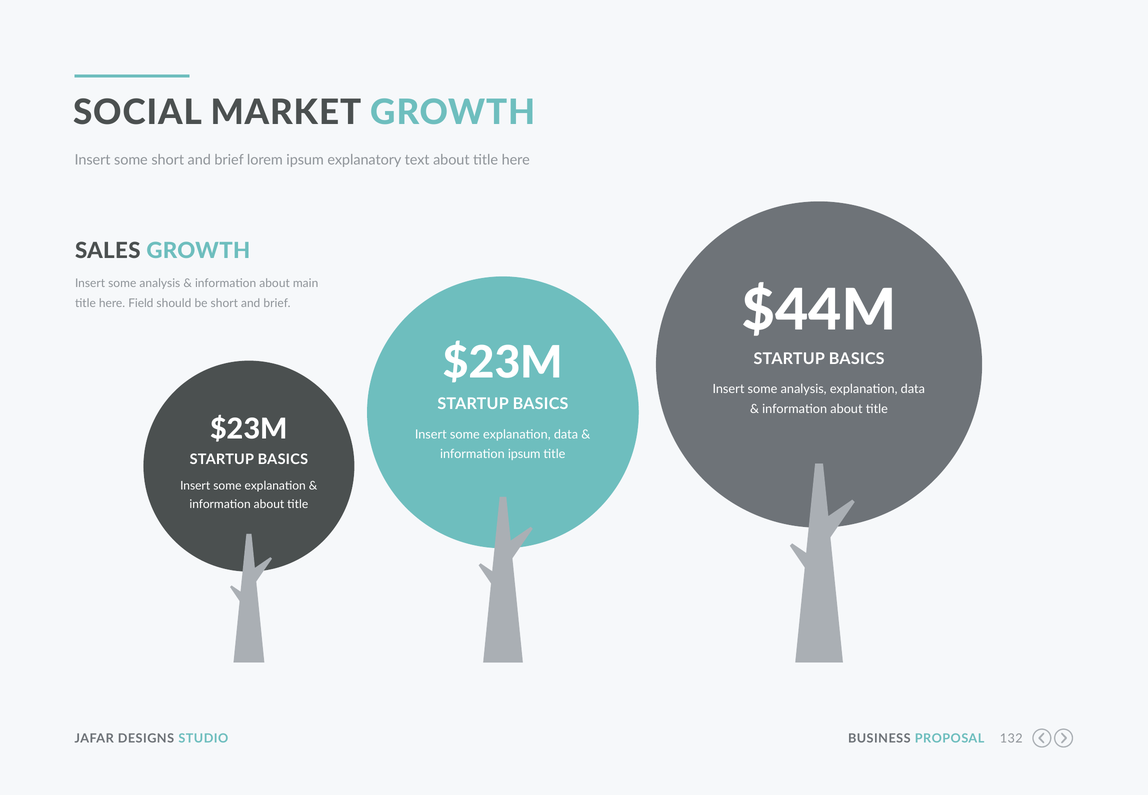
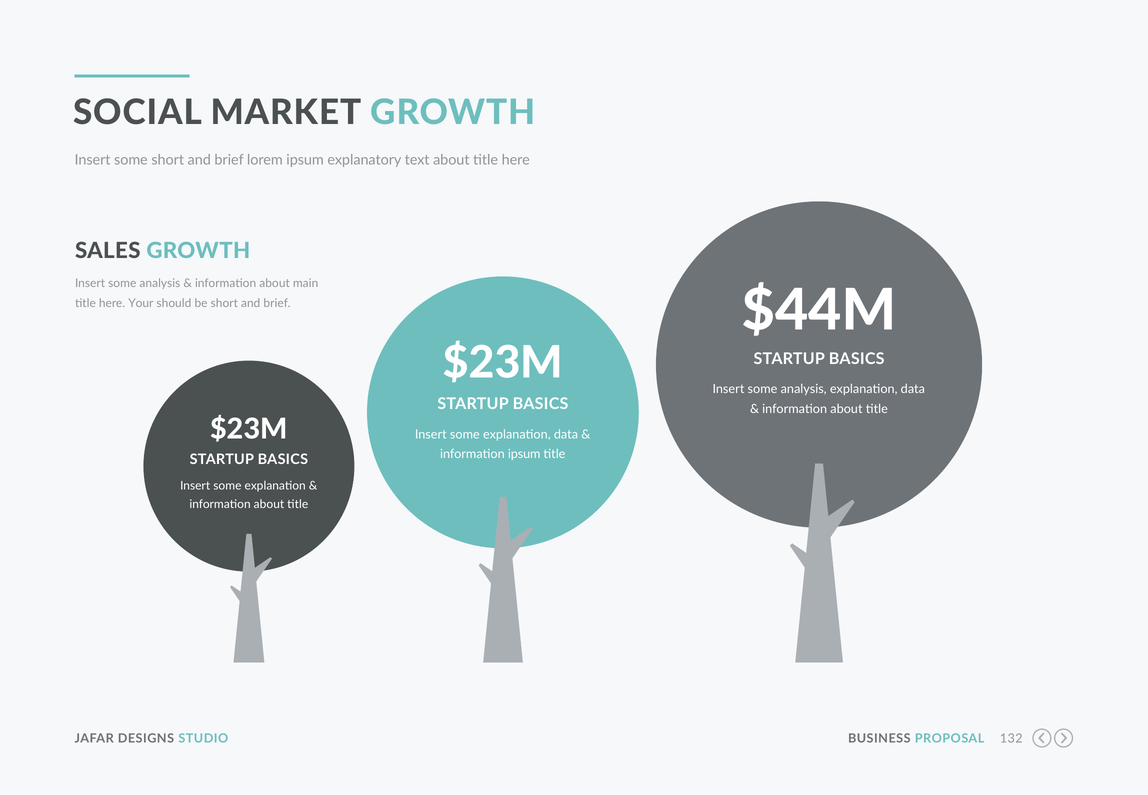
Field: Field -> Your (141, 303)
